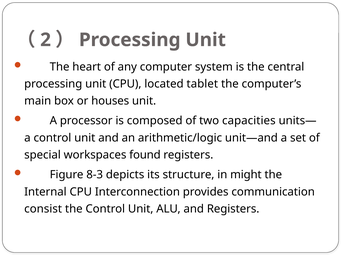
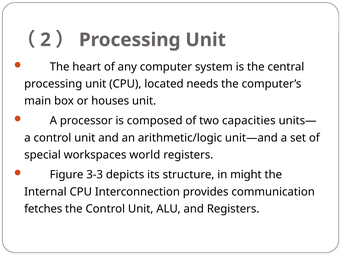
tablet: tablet -> needs (202, 84)
found: found -> world (145, 155)
8-3: 8-3 -> 3-3 (95, 175)
consist: consist -> fetches (43, 209)
